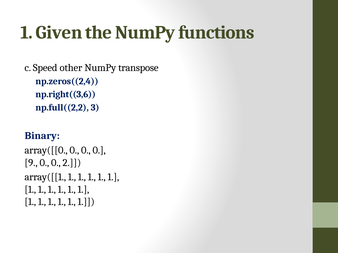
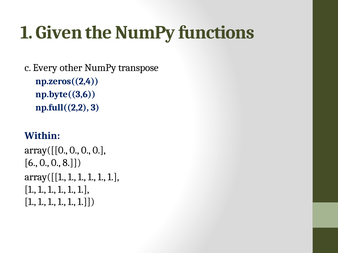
Speed: Speed -> Every (45, 68)
np.right((3,6: np.right((3,6 -> np.byte((3,6 (66, 95)
Binary: Binary -> Within (42, 136)
9: 9 -> 6 (31, 163)
2: 2 -> 8 (72, 163)
